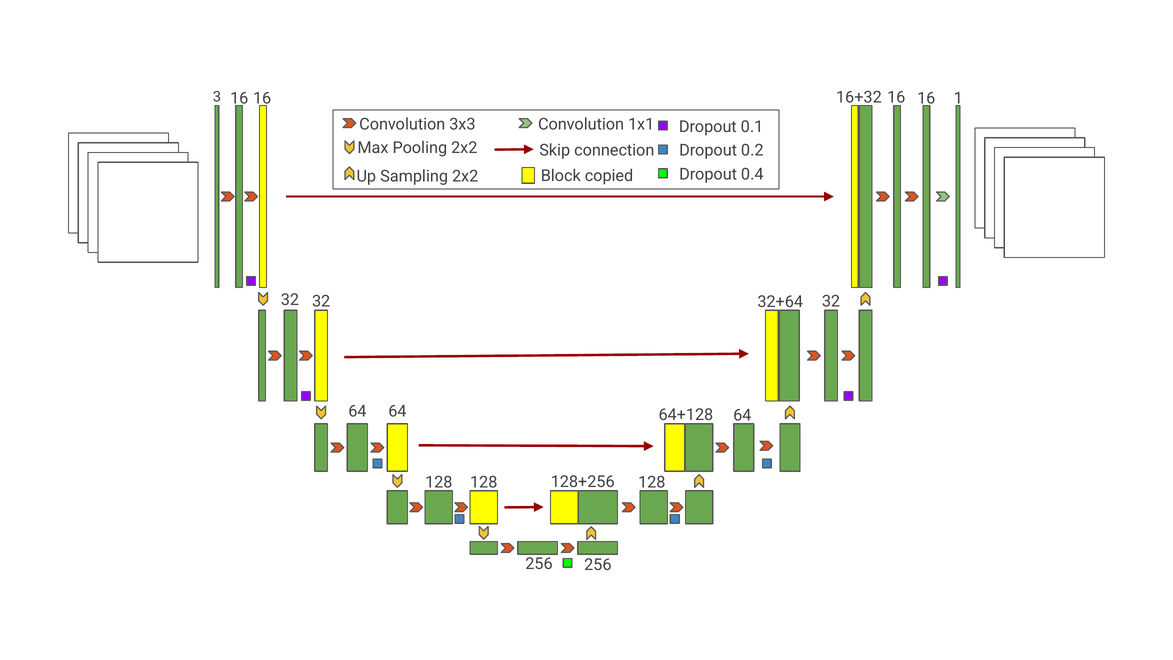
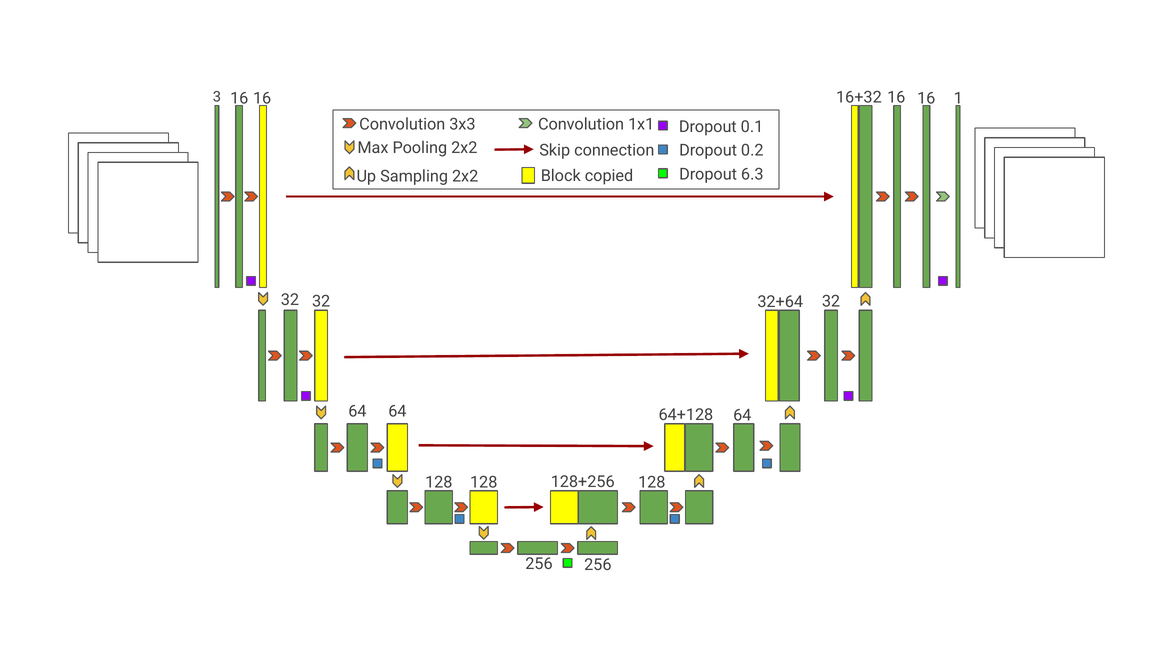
0.4: 0.4 -> 6.3 (752, 174)
